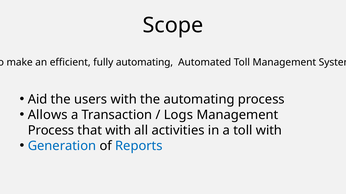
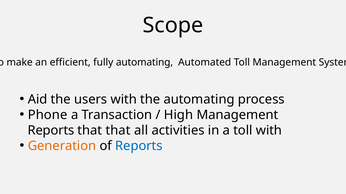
Allows: Allows -> Phone (48, 115)
Logs: Logs -> High (178, 115)
Process: Process -> Reports (51, 131)
that with: with -> that (118, 131)
Generation colour: blue -> orange (62, 146)
